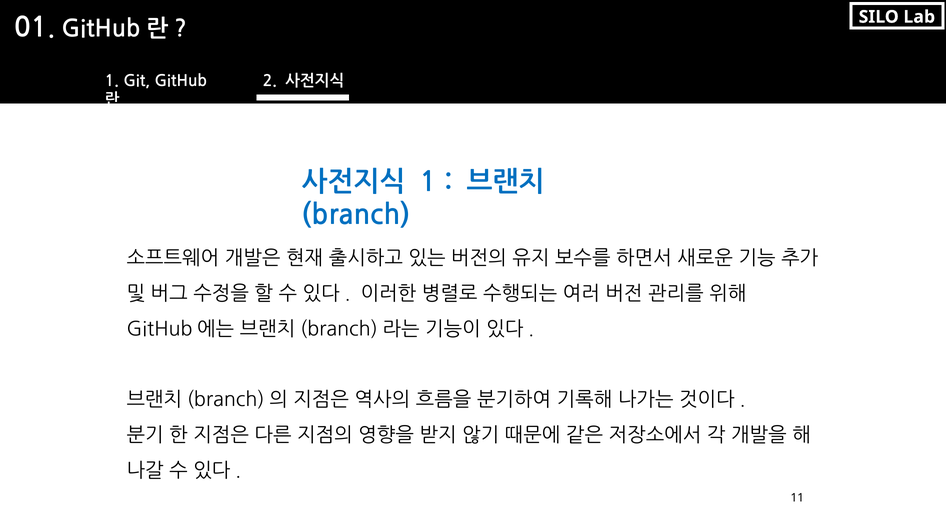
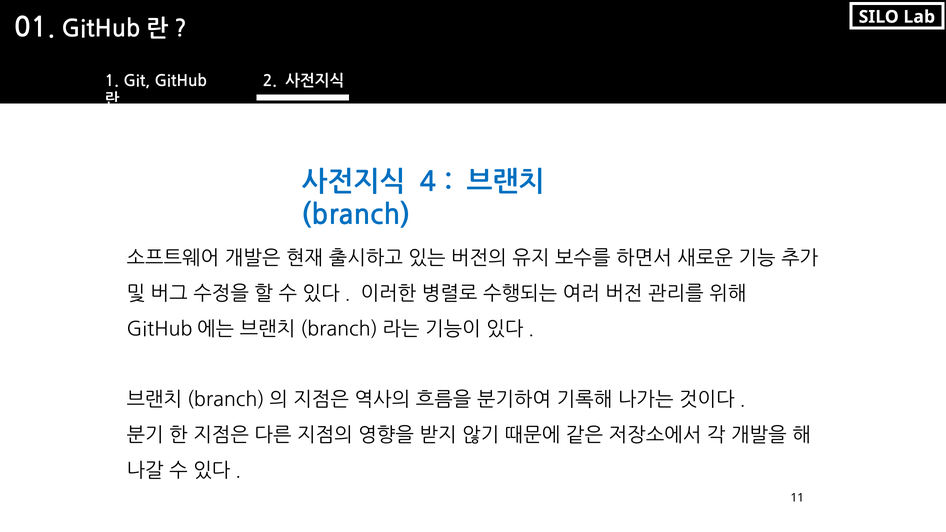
1: 1 -> 4 (428, 182)
